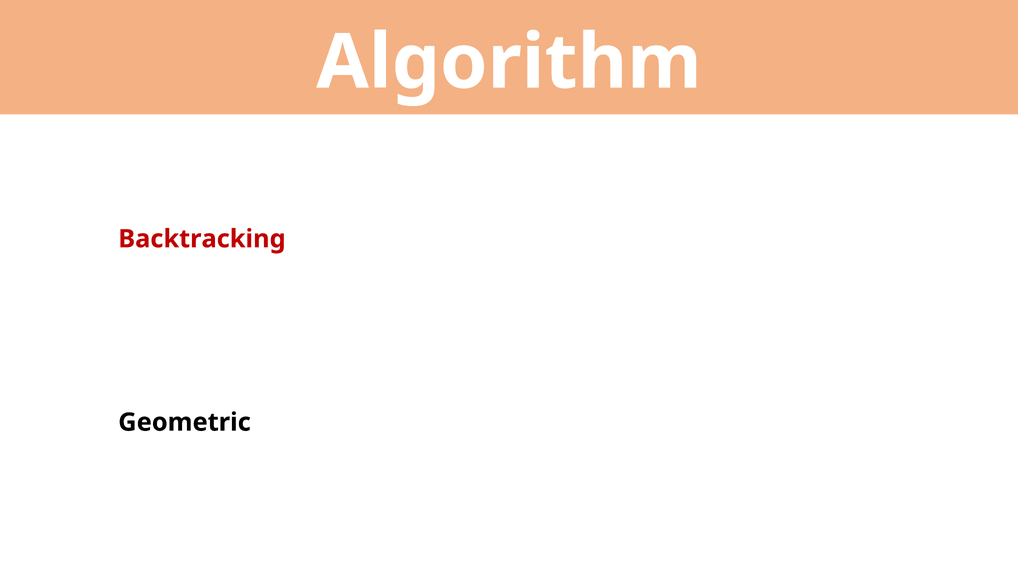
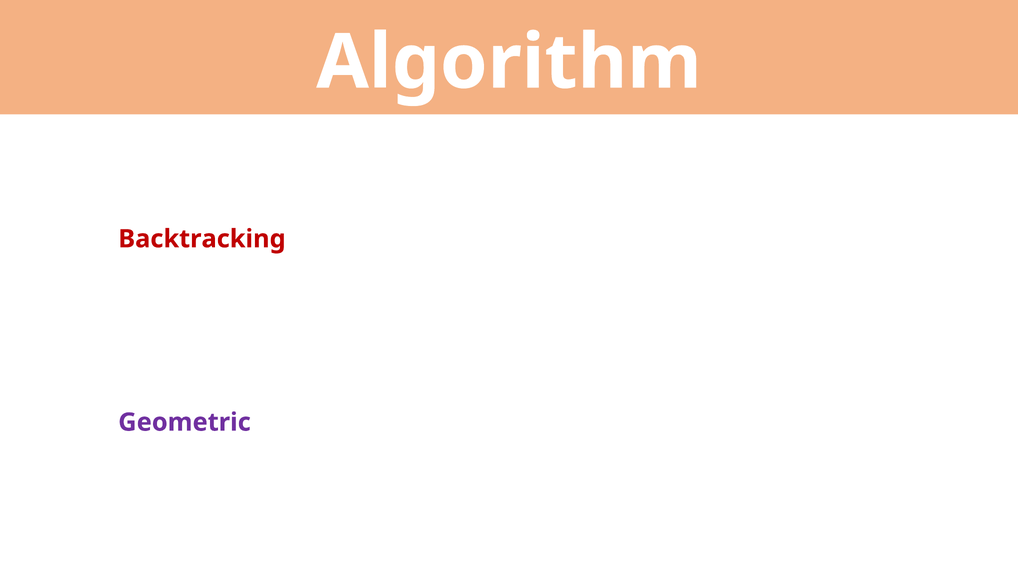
Geometric colour: black -> purple (185, 422)
